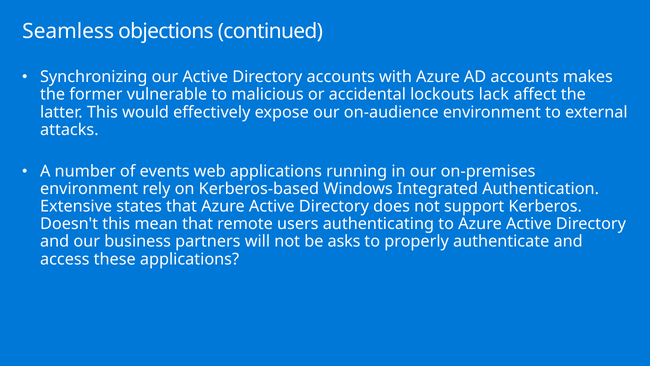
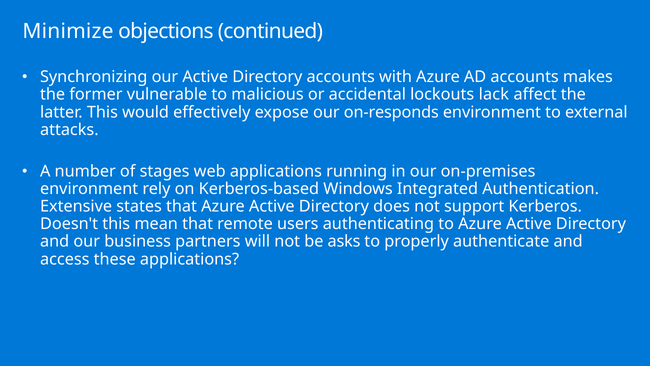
Seamless: Seamless -> Minimize (68, 32)
on-audience: on-audience -> on-responds (391, 112)
events: events -> stages (165, 171)
